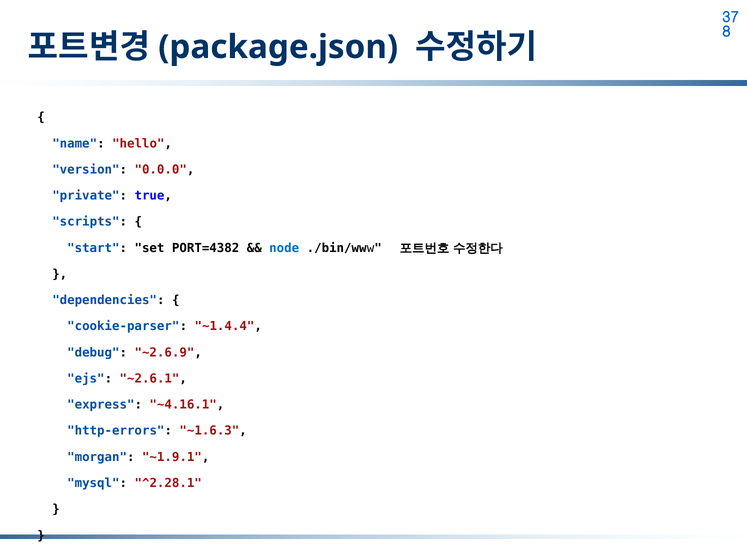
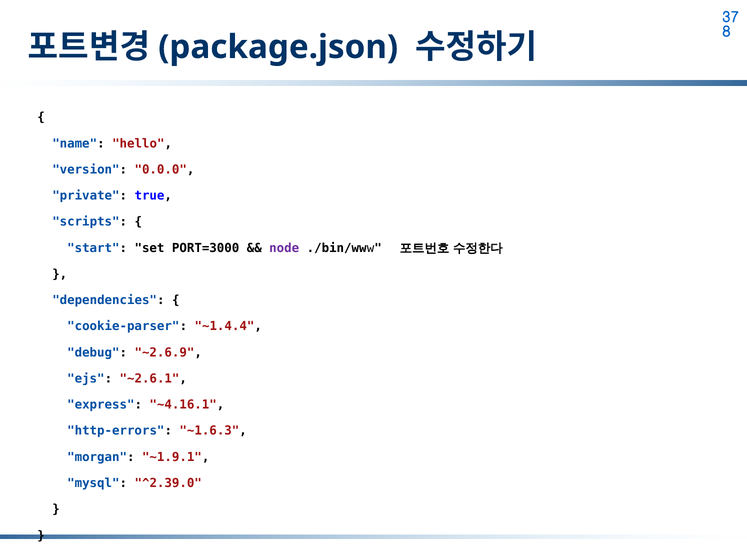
PORT=4382: PORT=4382 -> PORT=3000 (206, 248)
node colour: blue -> purple (284, 248)
^2.28.1: ^2.28.1 -> ^2.39.0 (168, 483)
